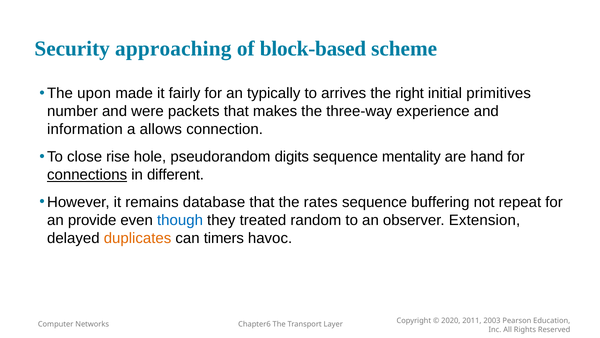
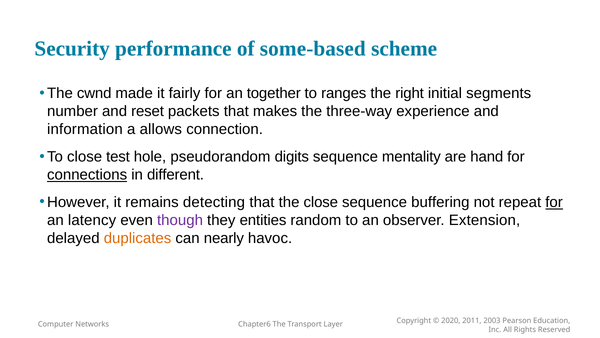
approaching: approaching -> performance (173, 49)
block-based: block-based -> some-based (313, 49)
upon: upon -> cwnd (94, 93)
typically: typically -> together (274, 93)
arrives: arrives -> ranges (344, 93)
primitives: primitives -> segments (499, 93)
were: were -> reset (148, 111)
rise: rise -> test (118, 157)
database: database -> detecting (214, 202)
the rates: rates -> close (321, 202)
for underline: none -> present (554, 202)
provide: provide -> latency (92, 220)
though colour: blue -> purple (180, 220)
treated: treated -> entities (263, 220)
timers: timers -> nearly (224, 238)
